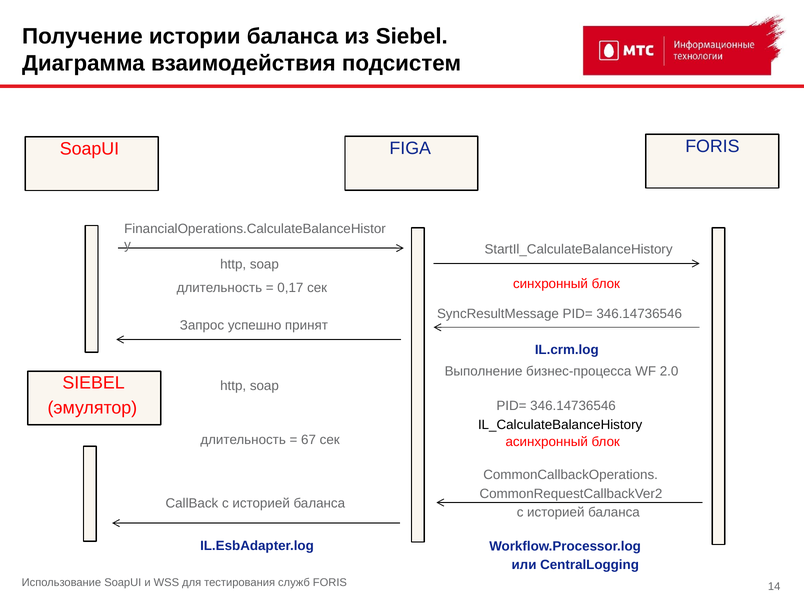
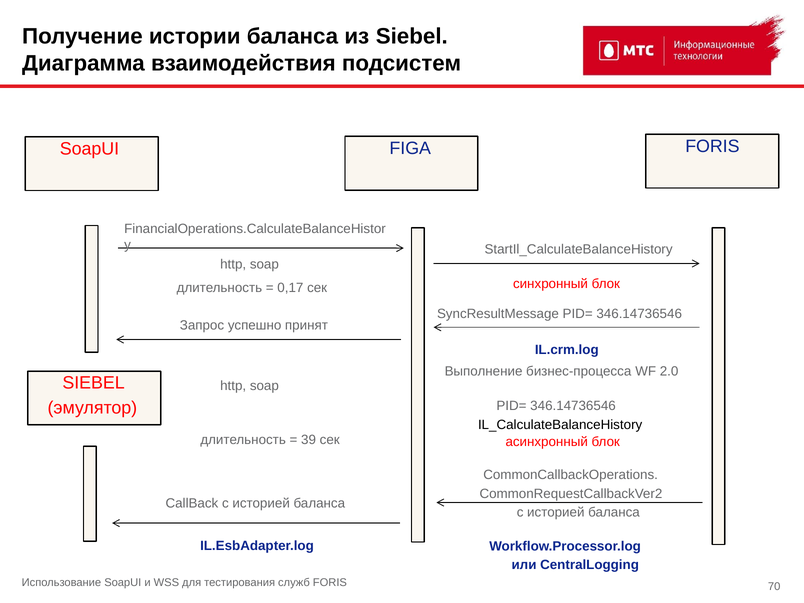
67: 67 -> 39 (309, 440)
14: 14 -> 70 (774, 587)
